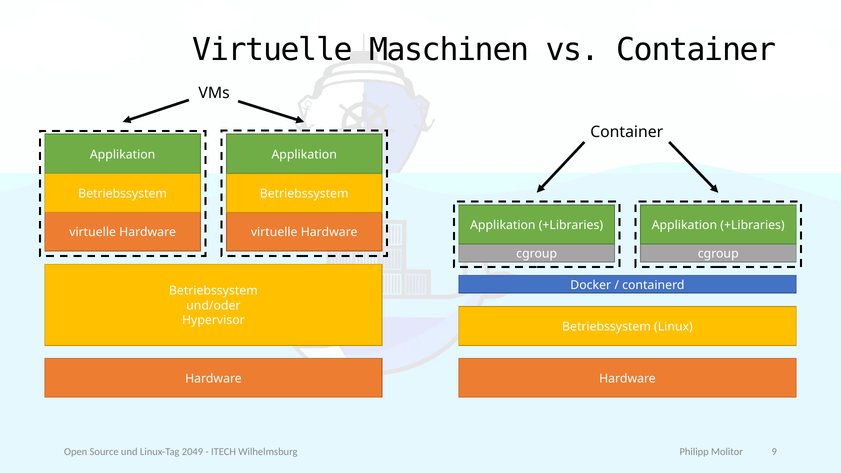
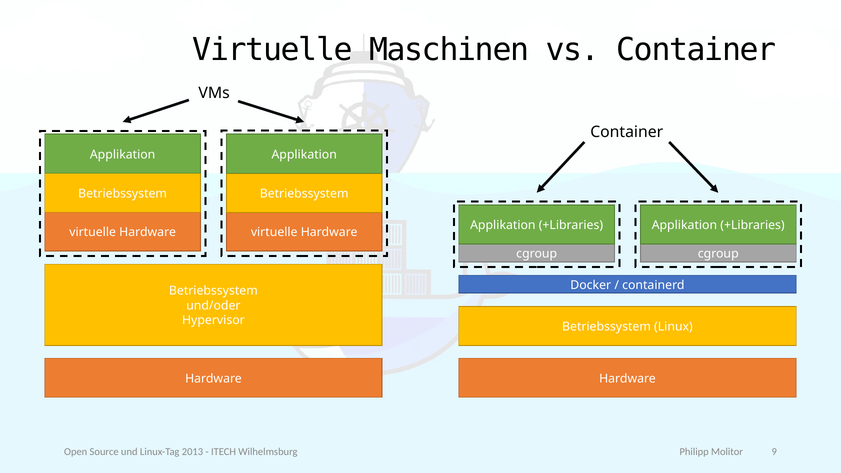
2049: 2049 -> 2013 (192, 452)
